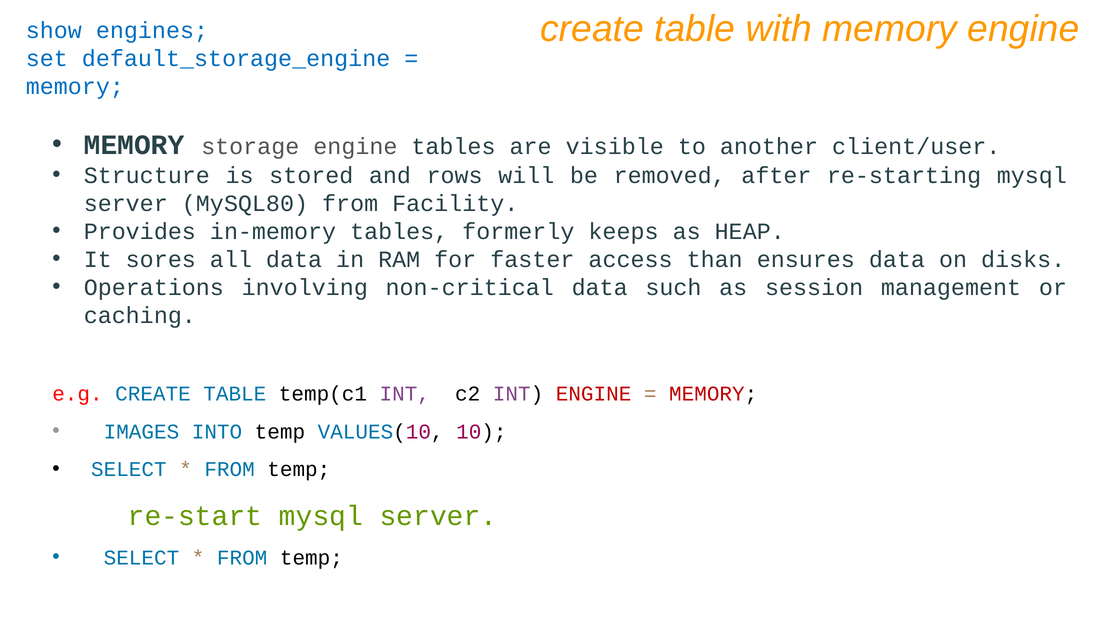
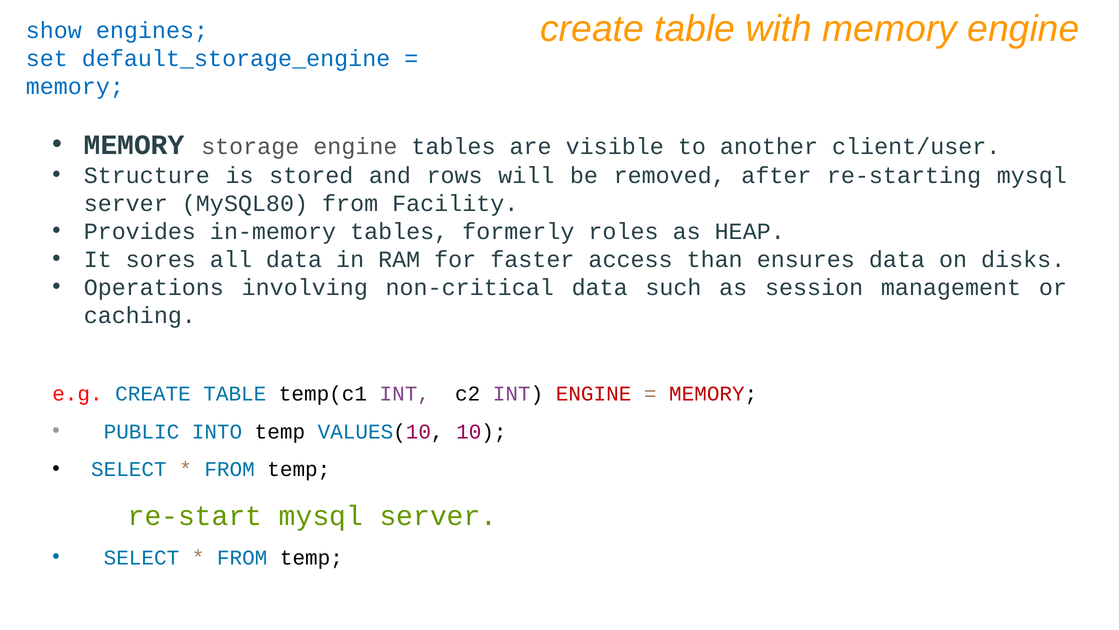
keeps: keeps -> roles (623, 231)
IMAGES: IMAGES -> PUBLIC (141, 431)
